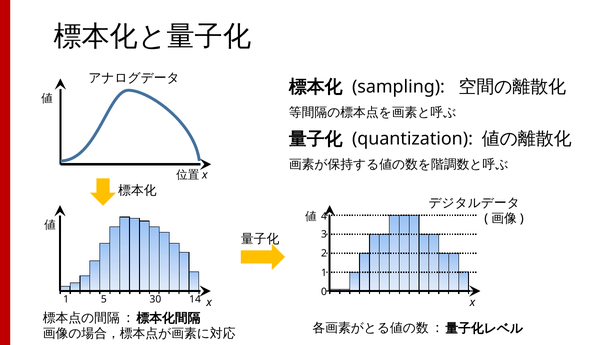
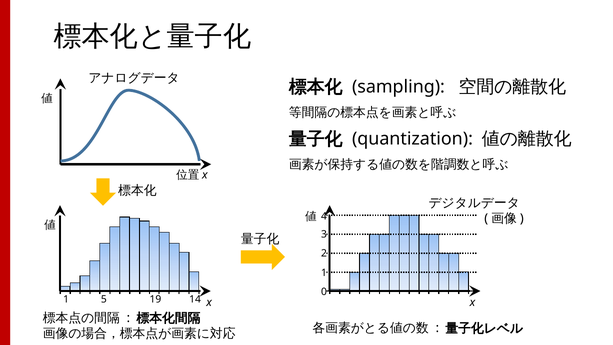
30: 30 -> 19 (155, 299)
